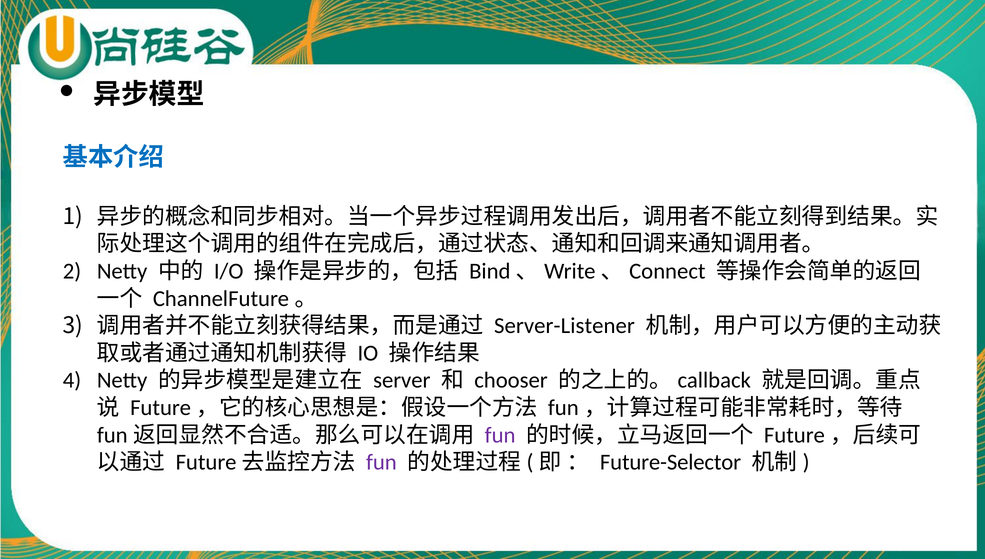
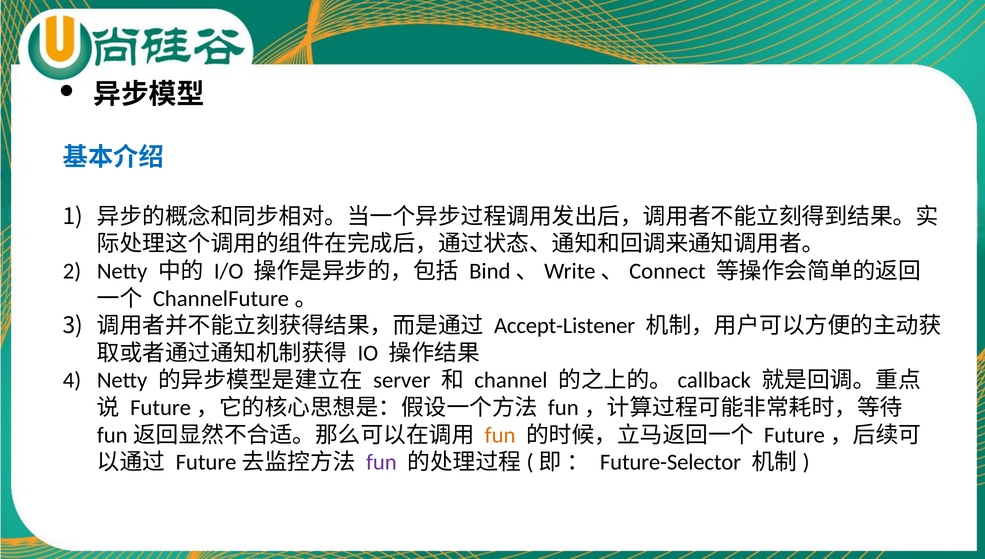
Server-Listener: Server-Listener -> Accept-Listener (565, 326)
chooser: chooser -> channel (511, 380)
fun colour: purple -> orange (500, 435)
